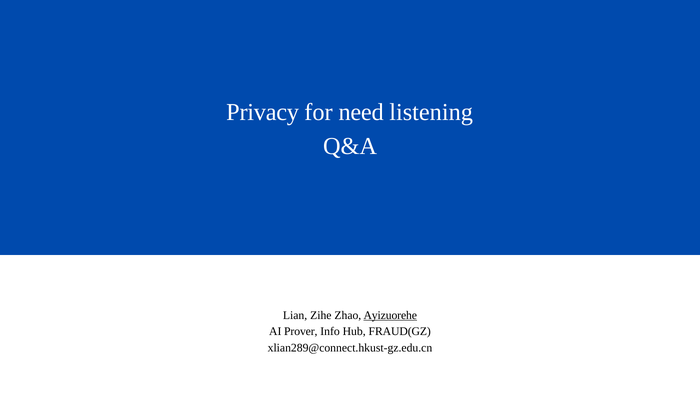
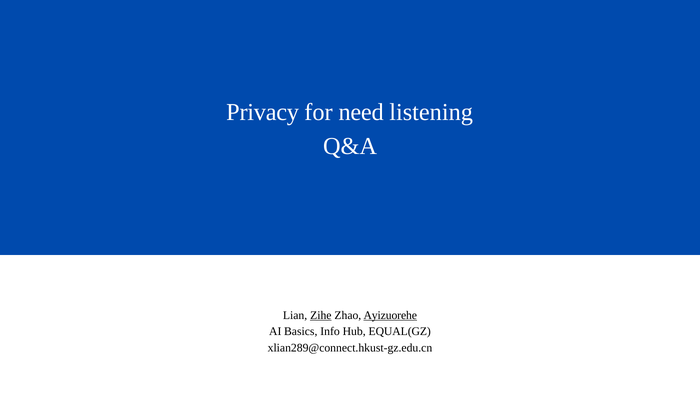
Zihe underline: none -> present (321, 315)
Prover: Prover -> Basics (301, 331)
FRAUD(GZ: FRAUD(GZ -> EQUAL(GZ (400, 331)
